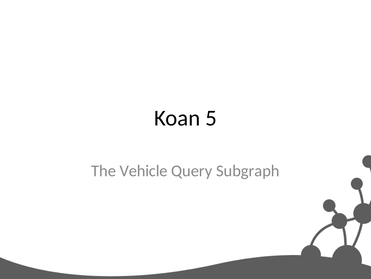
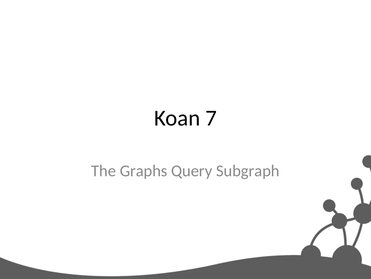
5: 5 -> 7 (211, 118)
Vehicle: Vehicle -> Graphs (144, 171)
